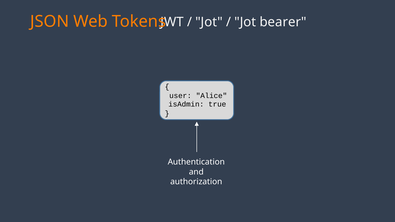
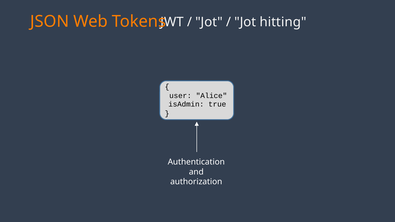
bearer: bearer -> hitting (283, 22)
